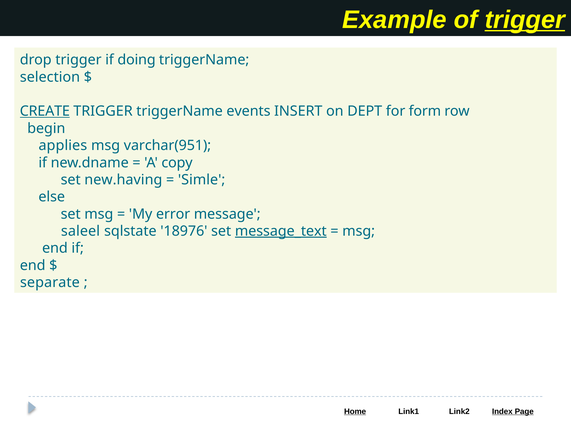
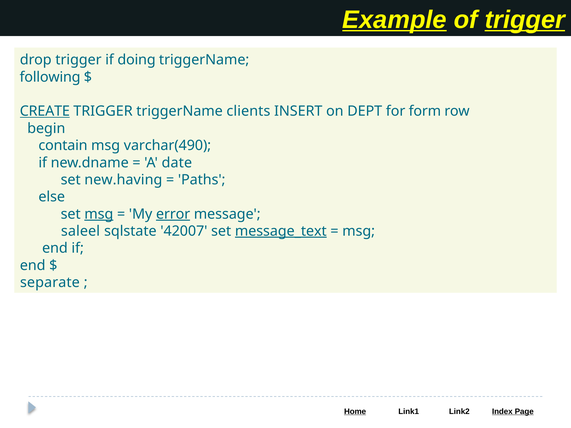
Example underline: none -> present (394, 20)
selection: selection -> following (50, 77)
events: events -> clients (248, 111)
applies: applies -> contain (63, 146)
varchar(951: varchar(951 -> varchar(490 (167, 146)
copy: copy -> date (177, 163)
Simle: Simle -> Paths (202, 180)
msg underline: none -> present (99, 214)
error underline: none -> present (173, 214)
18976: 18976 -> 42007 (184, 231)
